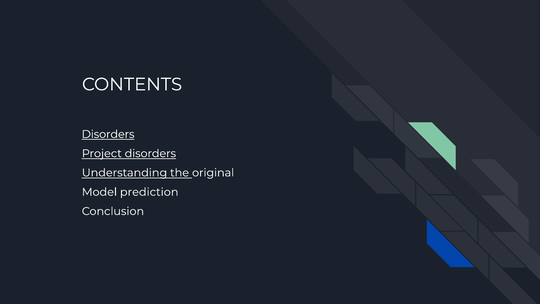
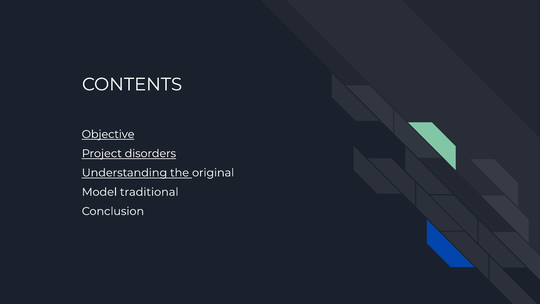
Disorders: Disorders -> Objective (108, 134)
prediction: prediction -> traditional (149, 192)
